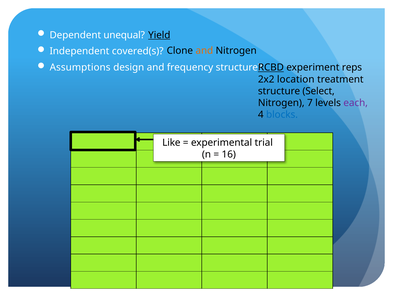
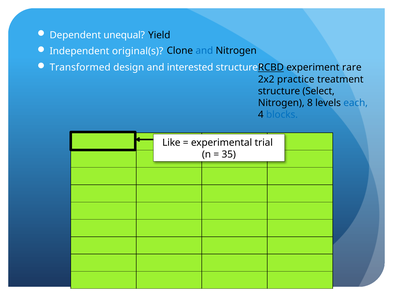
Yield underline: present -> none (159, 35)
covered(s: covered(s -> original(s (138, 51)
and colour: orange -> blue (204, 51)
Assumptions: Assumptions -> Transformed (80, 67)
frequency: frequency -> interested (190, 67)
reps: reps -> rare (352, 67)
location: location -> practice (296, 79)
7: 7 -> 8 (310, 103)
each colour: purple -> blue (356, 103)
16: 16 -> 35 (229, 154)
